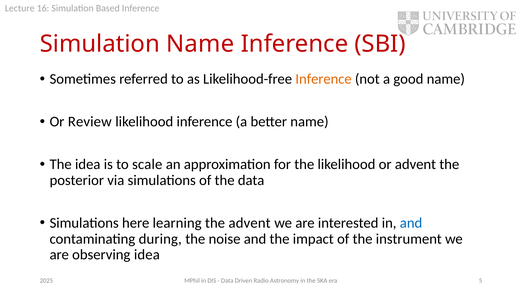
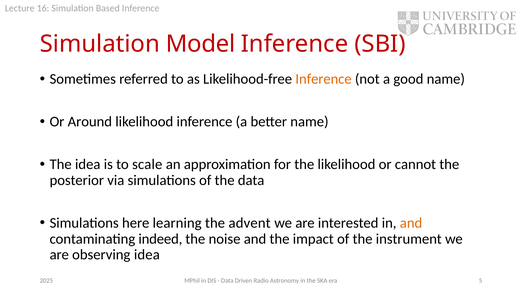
Simulation Name: Name -> Model (200, 44)
Review: Review -> Around (90, 122)
or advent: advent -> cannot (415, 164)
and colour: blue -> orange (411, 223)
during: during -> indeed (160, 239)
